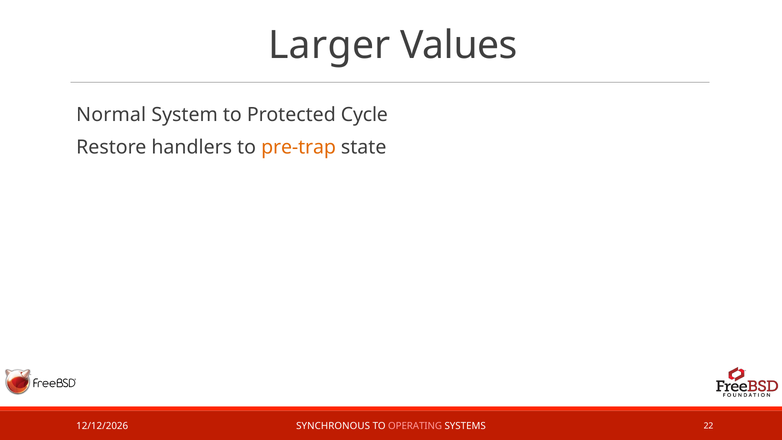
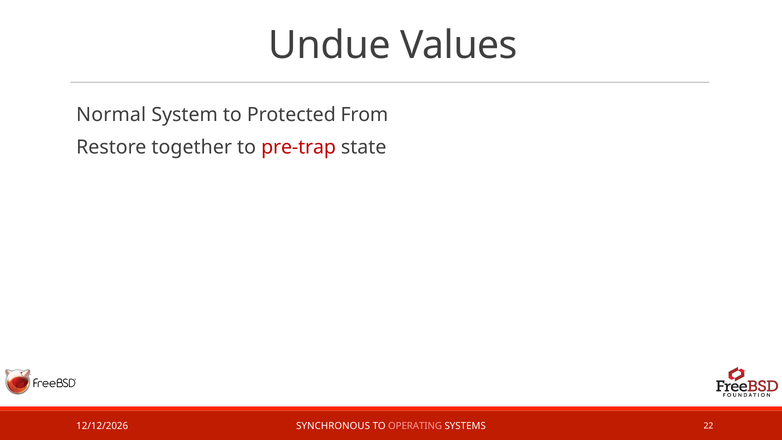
Larger: Larger -> Undue (330, 45)
Cycle: Cycle -> From (364, 115)
handlers: handlers -> together (192, 147)
pre-trap colour: orange -> red (299, 147)
